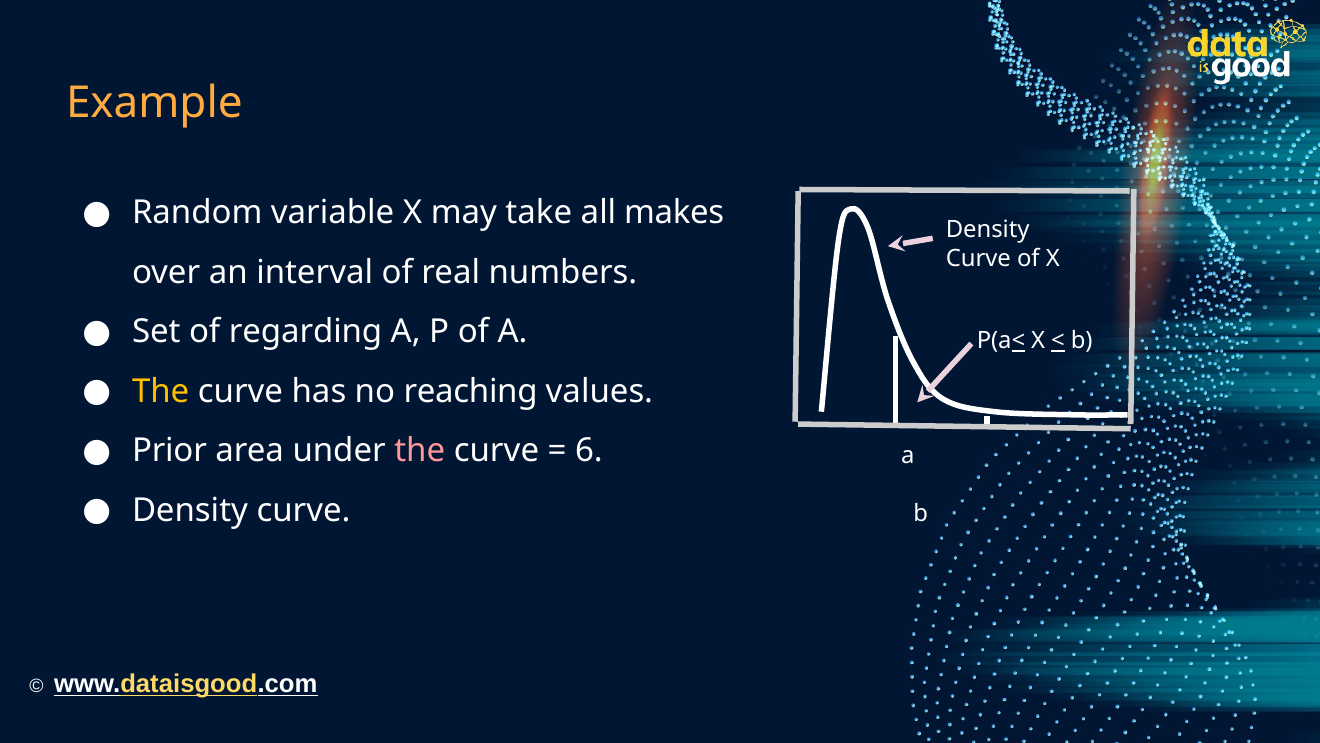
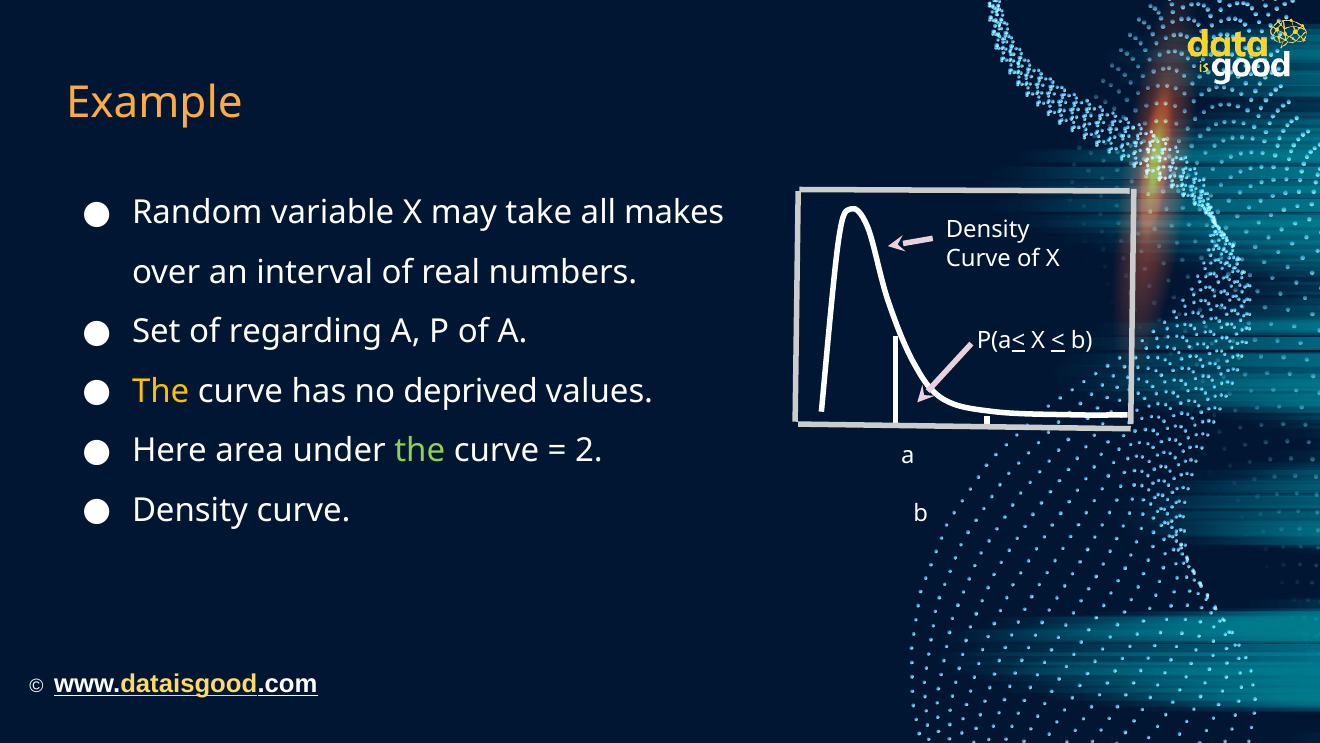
reaching: reaching -> deprived (471, 391)
Prior: Prior -> Here (169, 450)
the colour: pink -> light green (420, 450)
6: 6 -> 2 (589, 450)
